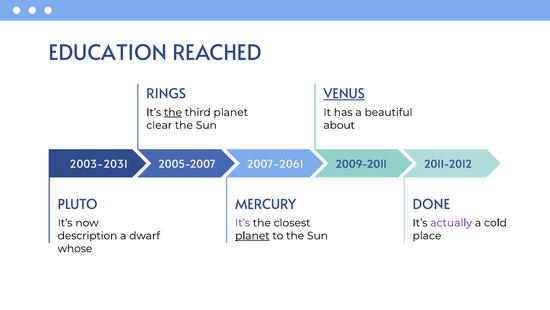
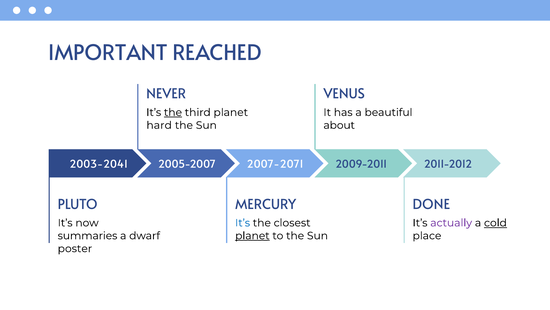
EDUCATION: EDUCATION -> IMPORTANT (108, 53)
RINGS: RINGS -> NEVER (166, 94)
VENUS underline: present -> none (344, 94)
clear: clear -> hard (159, 125)
2003-2031: 2003-2031 -> 2003-2041 (99, 164)
2007-2061: 2007-2061 -> 2007-2071 (275, 164)
It’s colour: purple -> blue (243, 222)
cold underline: none -> present (495, 222)
description: description -> summaries (88, 235)
whose: whose -> poster (75, 248)
